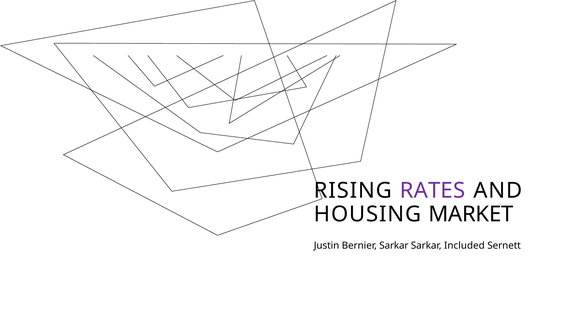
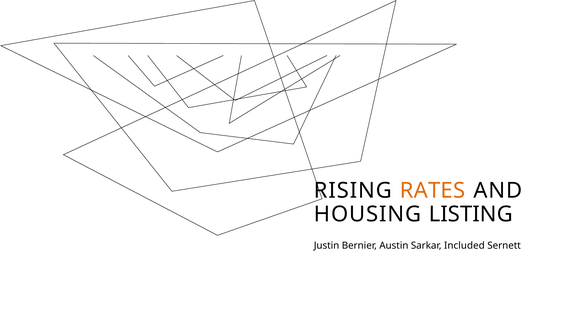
RATES colour: purple -> orange (433, 191)
MARKET: MARKET -> LISTING (471, 215)
Bernier Sarkar: Sarkar -> Austin (394, 246)
